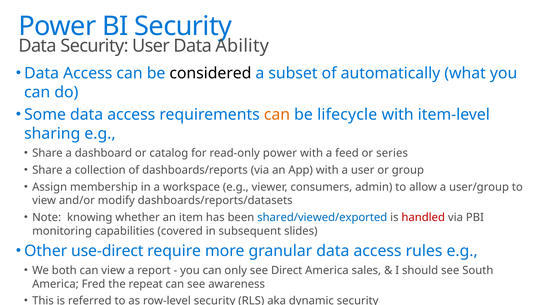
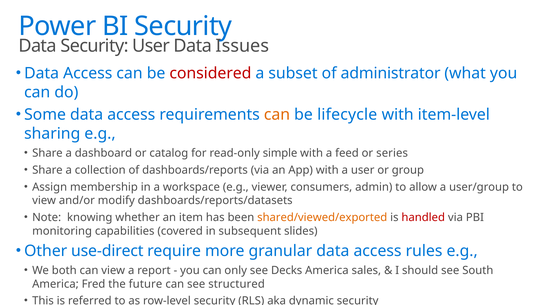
Ability: Ability -> Issues (242, 46)
considered colour: black -> red (210, 73)
automatically: automatically -> administrator (391, 73)
read-only power: power -> simple (280, 153)
shared/viewed/exported colour: blue -> orange (322, 217)
Direct: Direct -> Decks (287, 270)
repeat: repeat -> future (146, 284)
awareness: awareness -> structured (237, 284)
